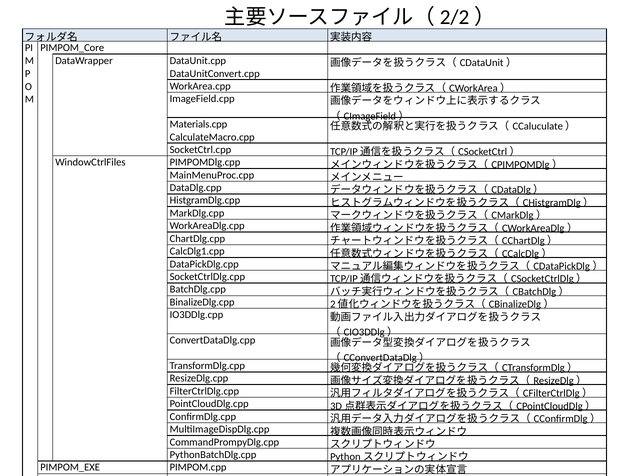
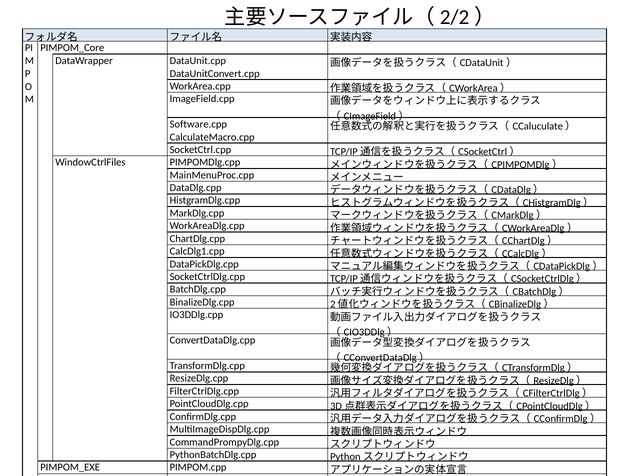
Materials.cpp: Materials.cpp -> Software.cpp (198, 124)
